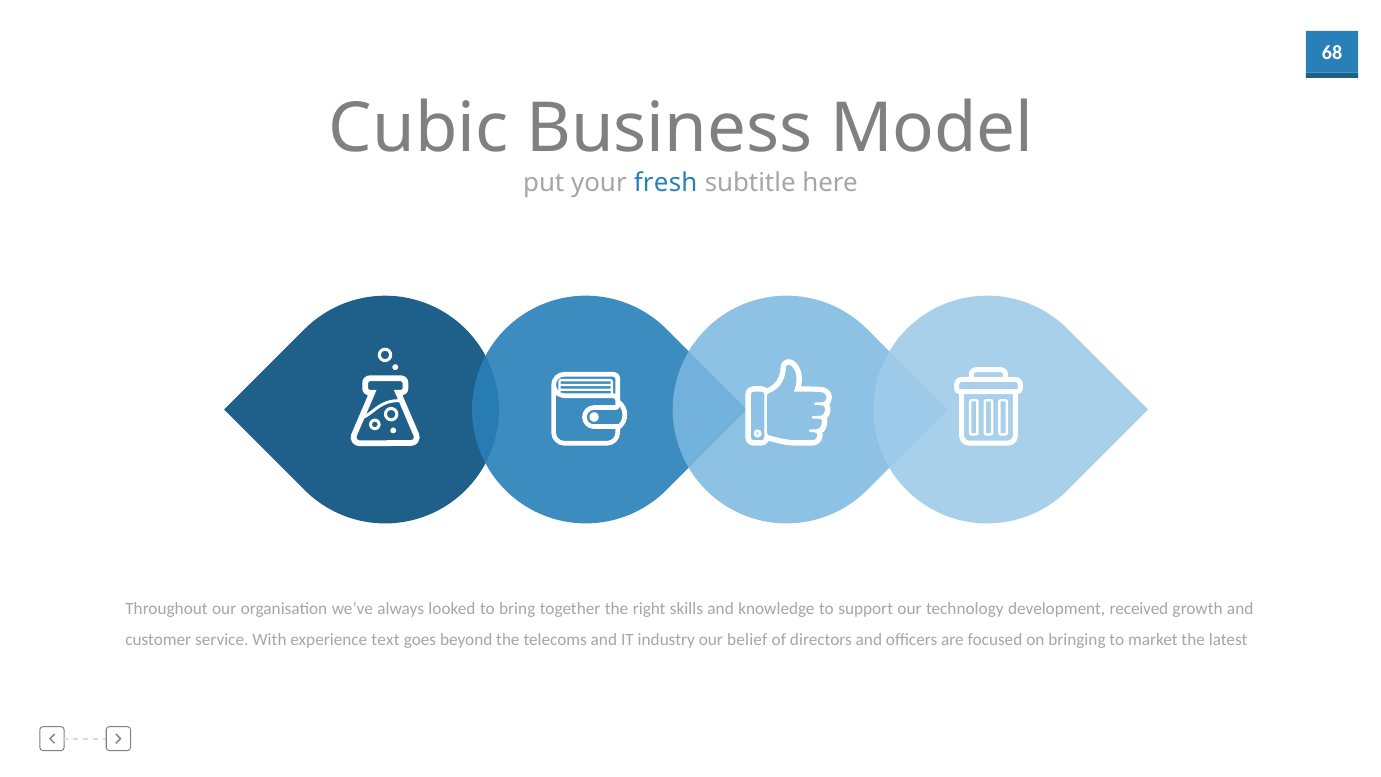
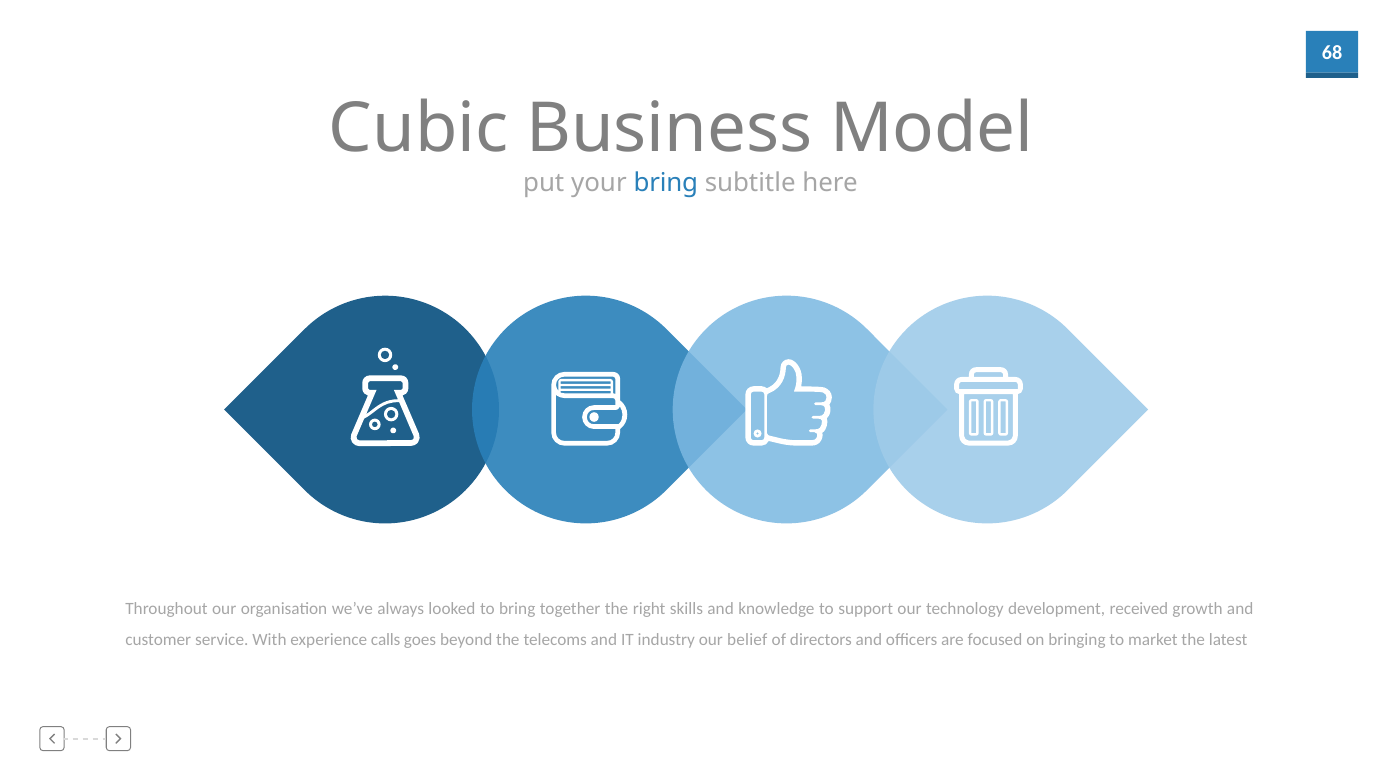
your fresh: fresh -> bring (666, 183)
text: text -> calls (386, 640)
